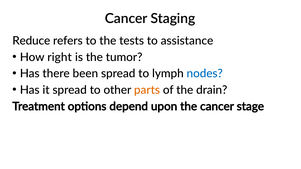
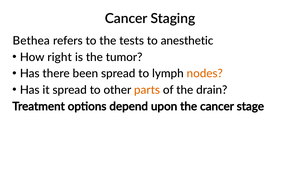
Reduce: Reduce -> Bethea (31, 41)
assistance: assistance -> anesthetic (187, 41)
nodes colour: blue -> orange (205, 74)
